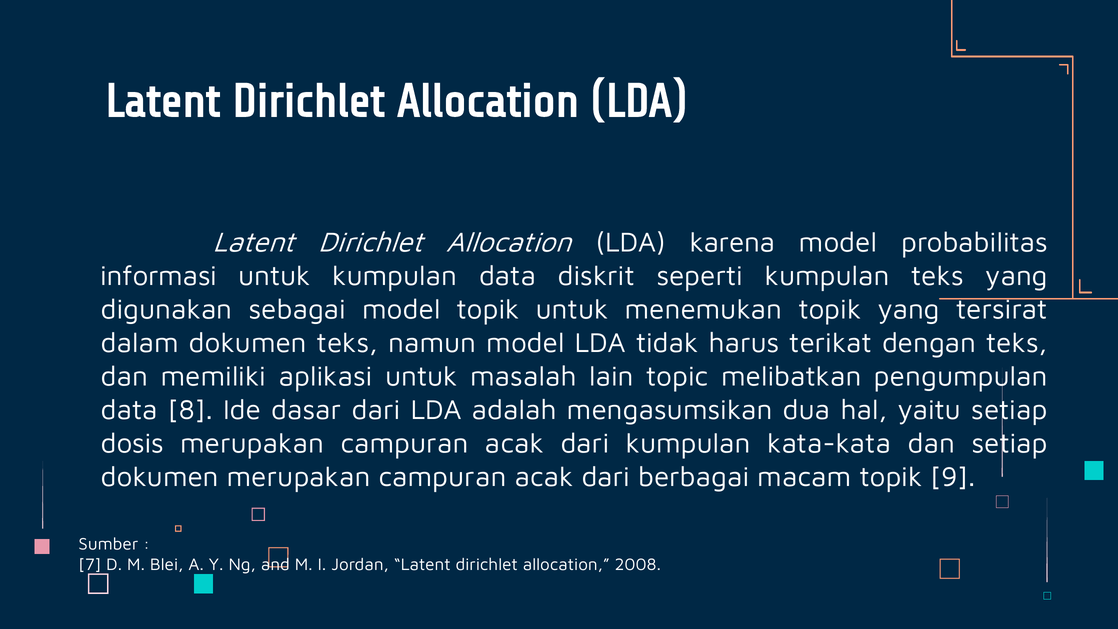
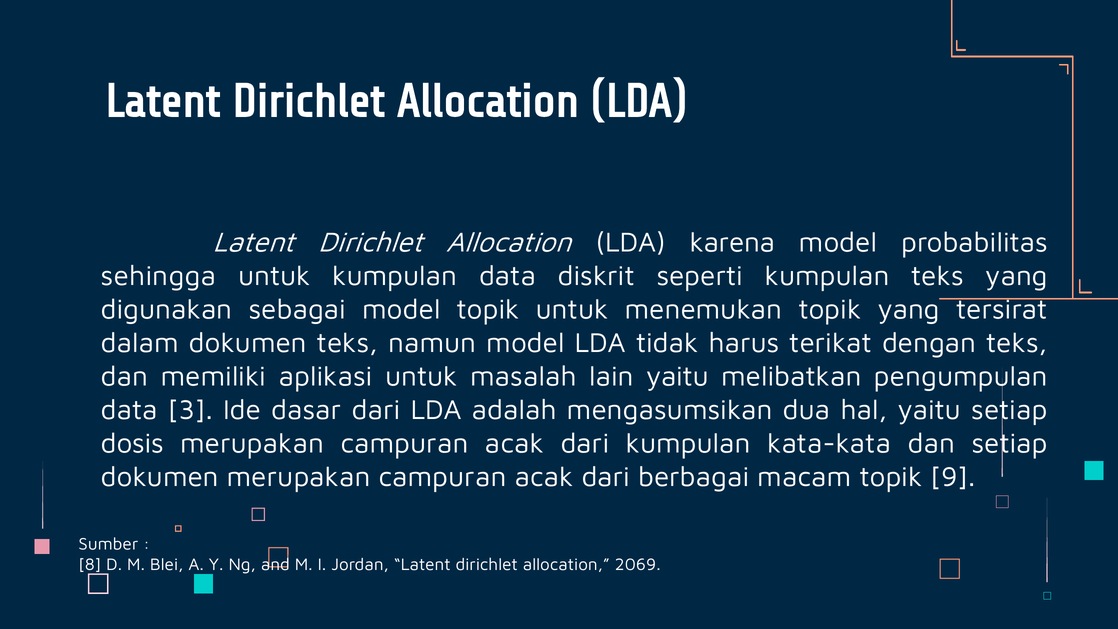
informasi: informasi -> sehingga (159, 276)
lain topic: topic -> yaitu (678, 377)
8: 8 -> 3 (191, 410)
7: 7 -> 8 (90, 564)
2008: 2008 -> 2069 (638, 564)
